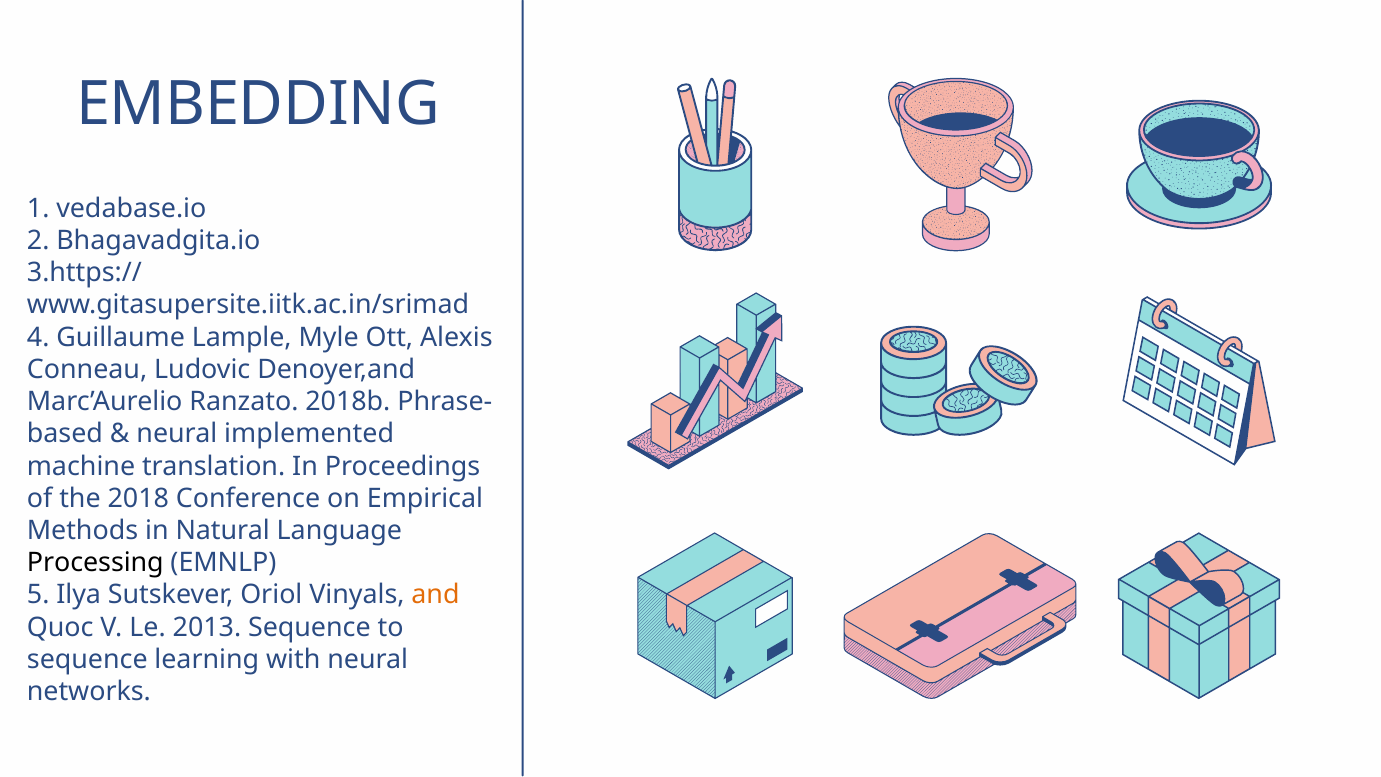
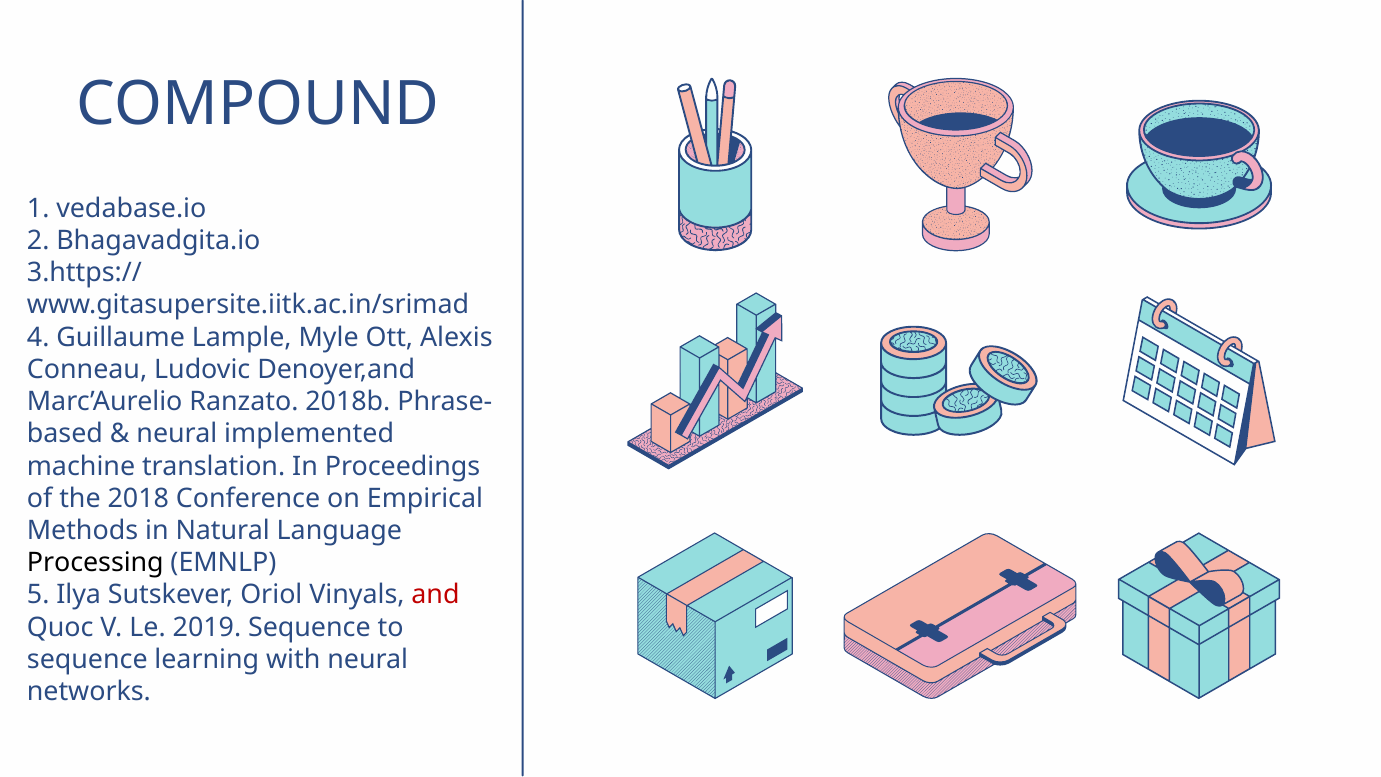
EMBEDDING: EMBEDDING -> COMPOUND (258, 104)
and colour: orange -> red (436, 595)
2013: 2013 -> 2019 (207, 627)
